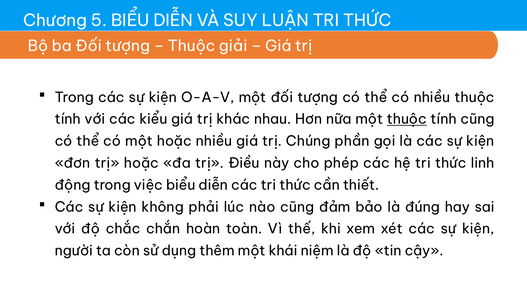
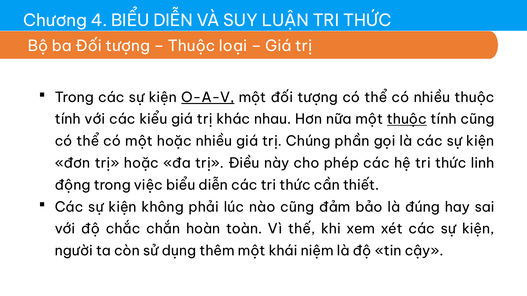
5: 5 -> 4 (99, 20)
giải: giải -> loại (233, 46)
O-A-V underline: none -> present (208, 98)
